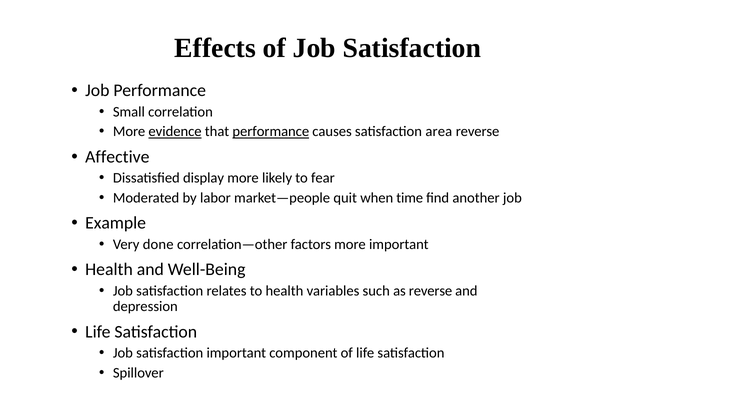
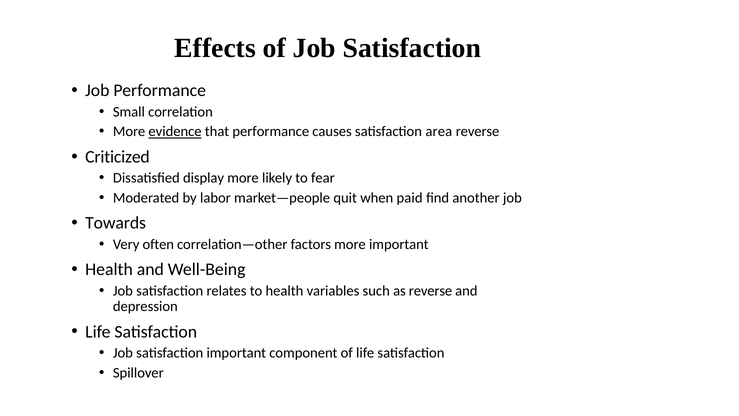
performance underline: present -> none (271, 132)
Affective: Affective -> Criticized (117, 157)
time: time -> paid (410, 198)
Example: Example -> Towards (116, 223)
done: done -> often (158, 244)
